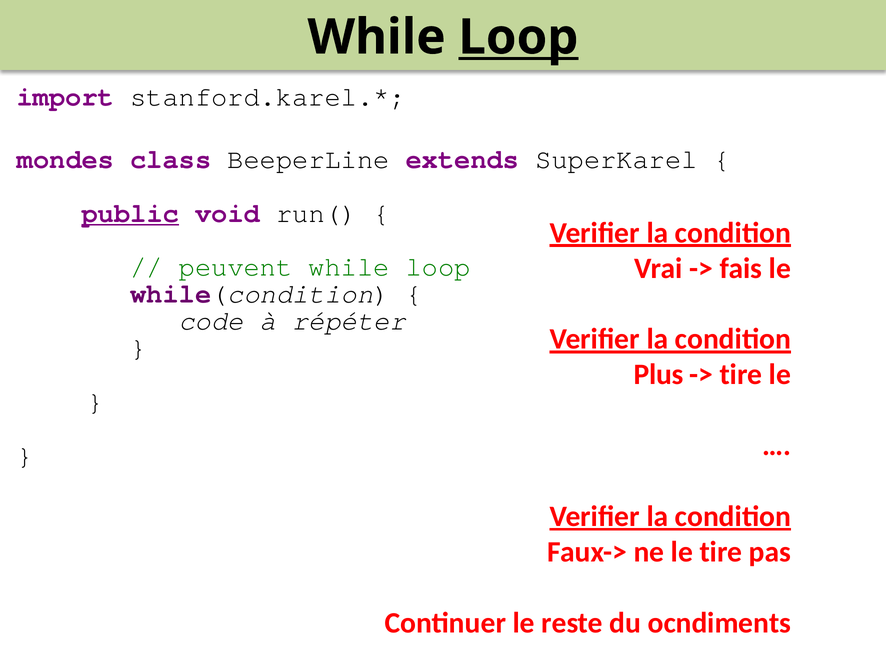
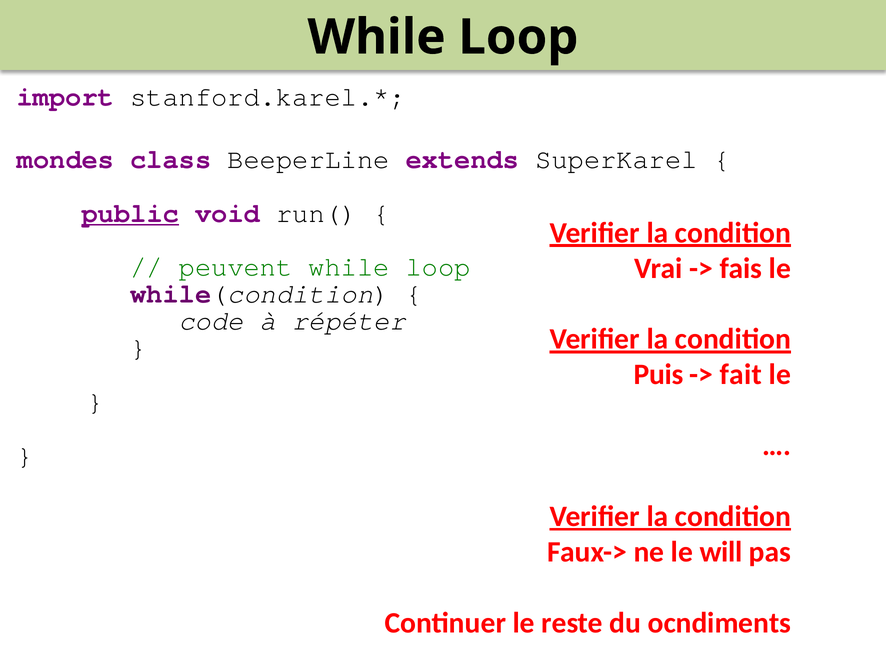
Loop underline: present -> none (518, 37)
Plus: Plus -> Puis (659, 374)
tire: tire -> fait (741, 374)
le tire: tire -> will (721, 552)
